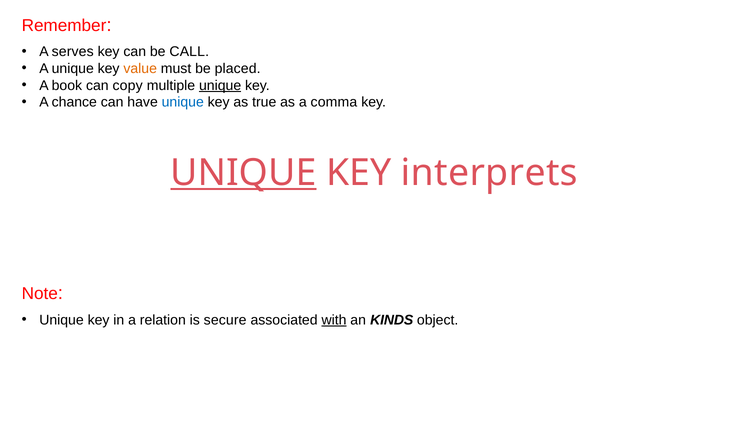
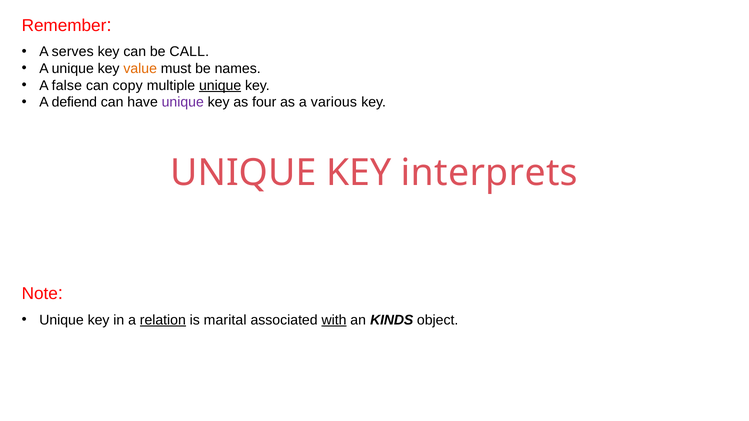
placed: placed -> names (238, 69)
book: book -> false (67, 85)
chance: chance -> defiend (74, 102)
unique colour: blue -> purple (183, 102)
true: true -> four (264, 102)
comma: comma -> various (334, 102)
UNIQUE underline: present -> none (243, 173)
relation underline: none -> present (163, 320)
secure: secure -> marital (225, 320)
